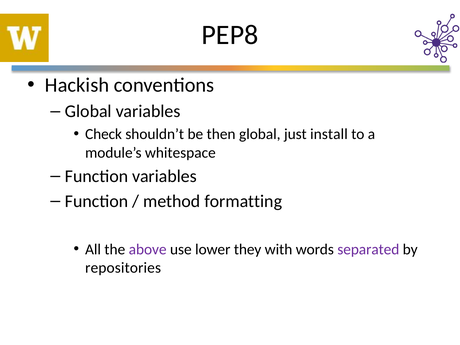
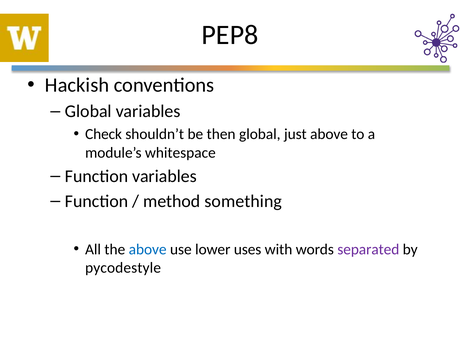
just install: install -> above (329, 134)
formatting: formatting -> something (243, 201)
above colour: purple -> blue (148, 249)
they: they -> uses (248, 249)
repositories: repositories -> pycodestyle (123, 268)
